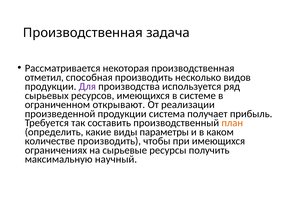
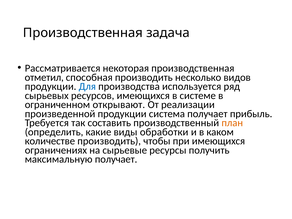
Для colour: purple -> blue (87, 86)
параметры: параметры -> обработки (164, 132)
максимальную научный: научный -> получает (116, 159)
